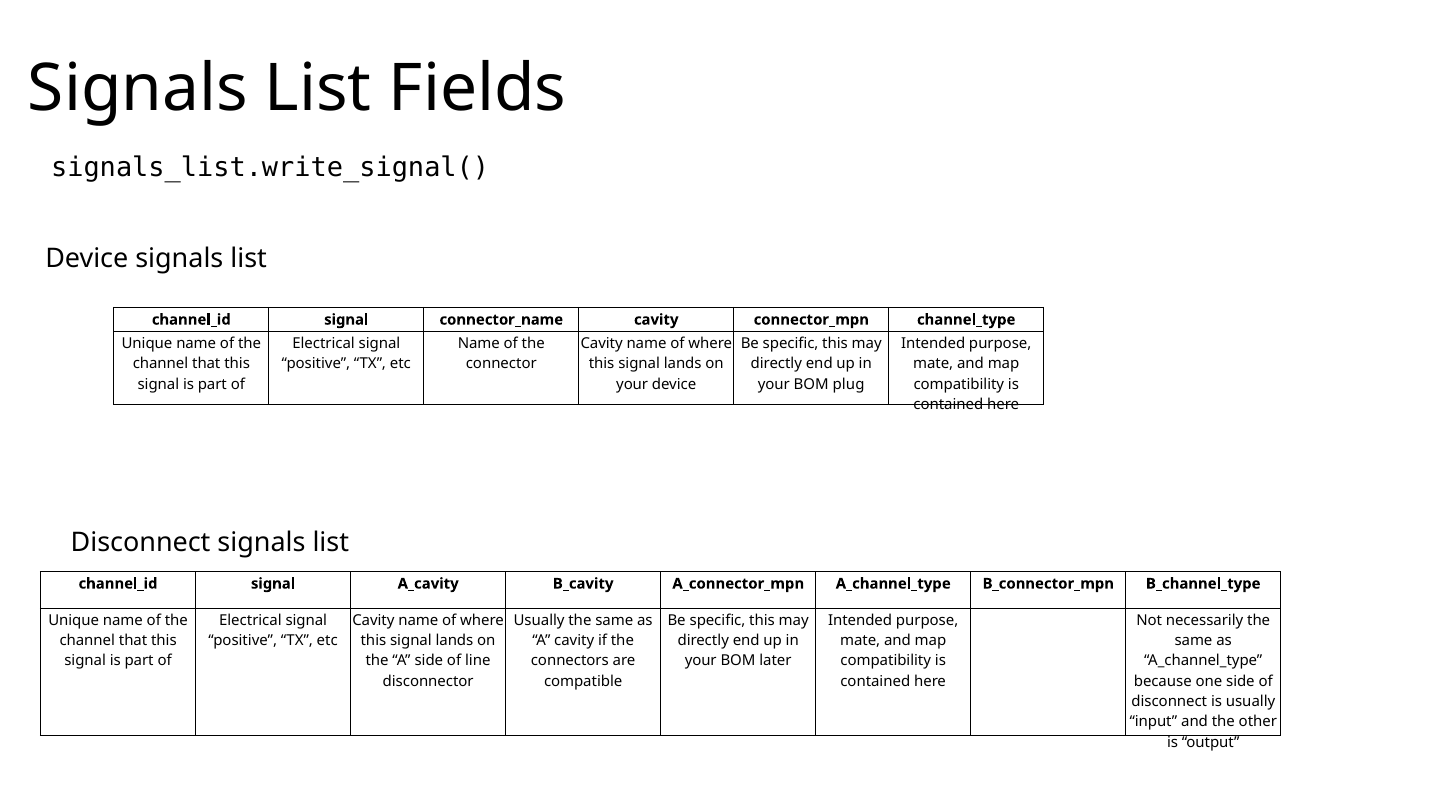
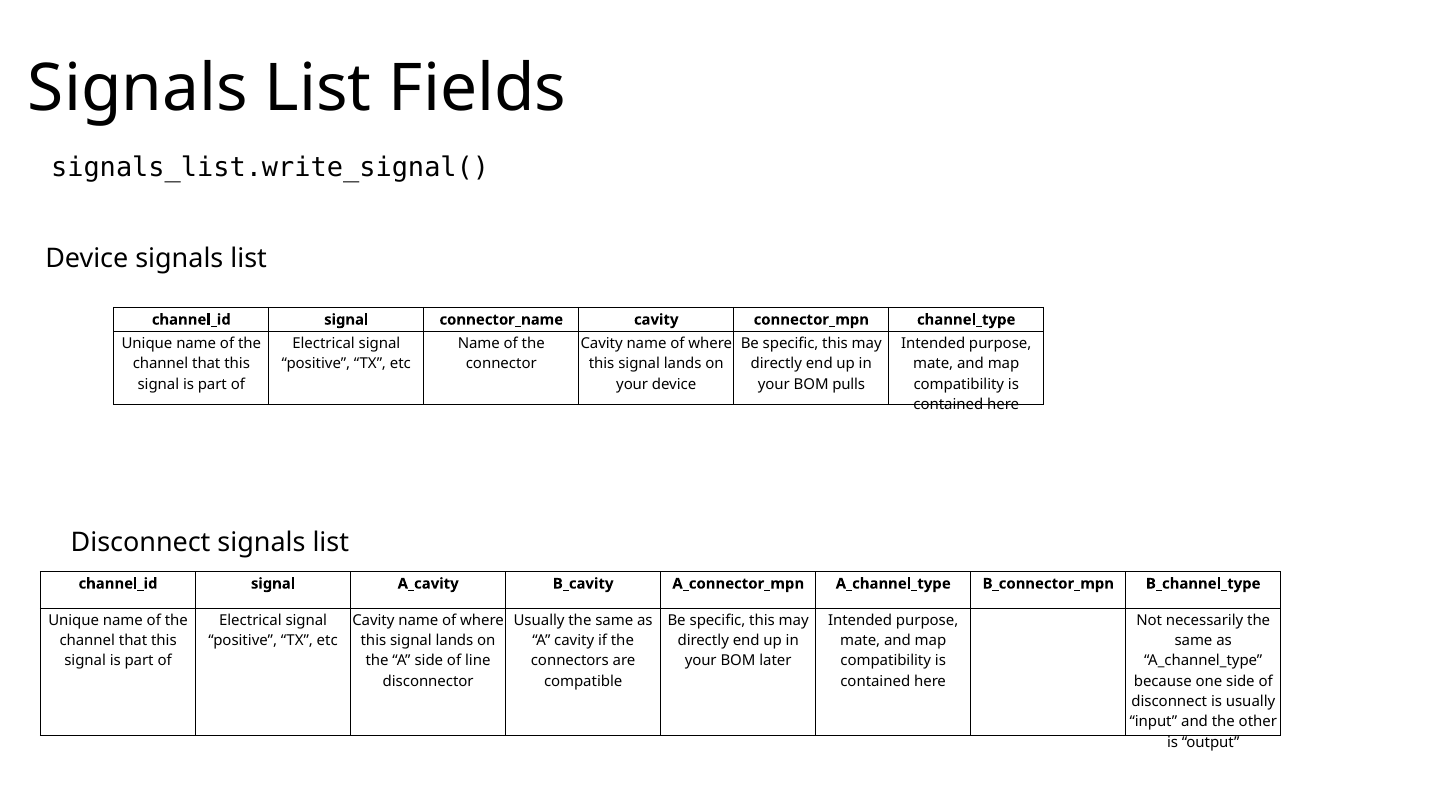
plug: plug -> pulls (849, 384)
